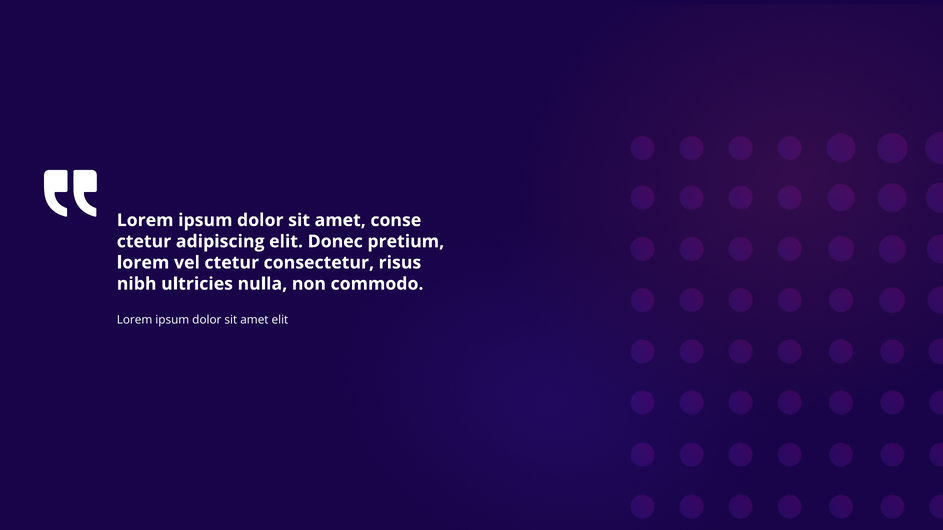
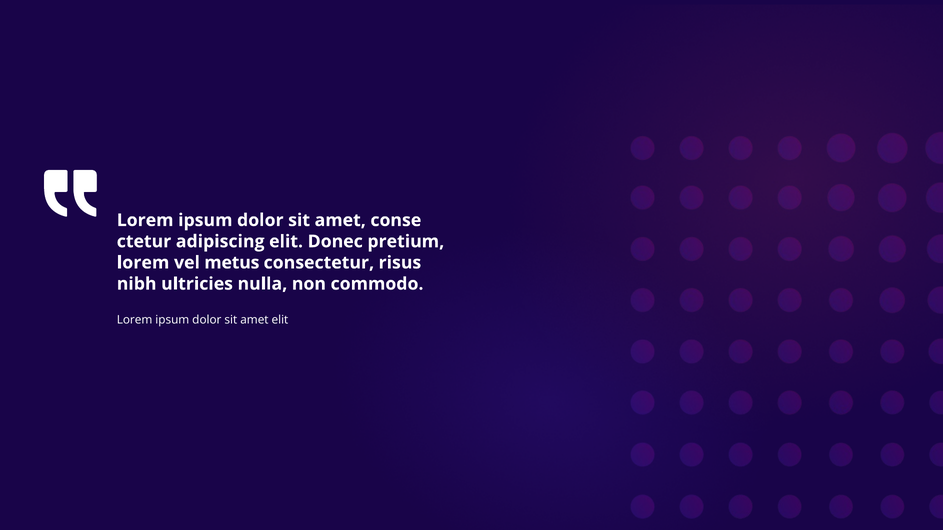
vel ctetur: ctetur -> metus (232, 263)
